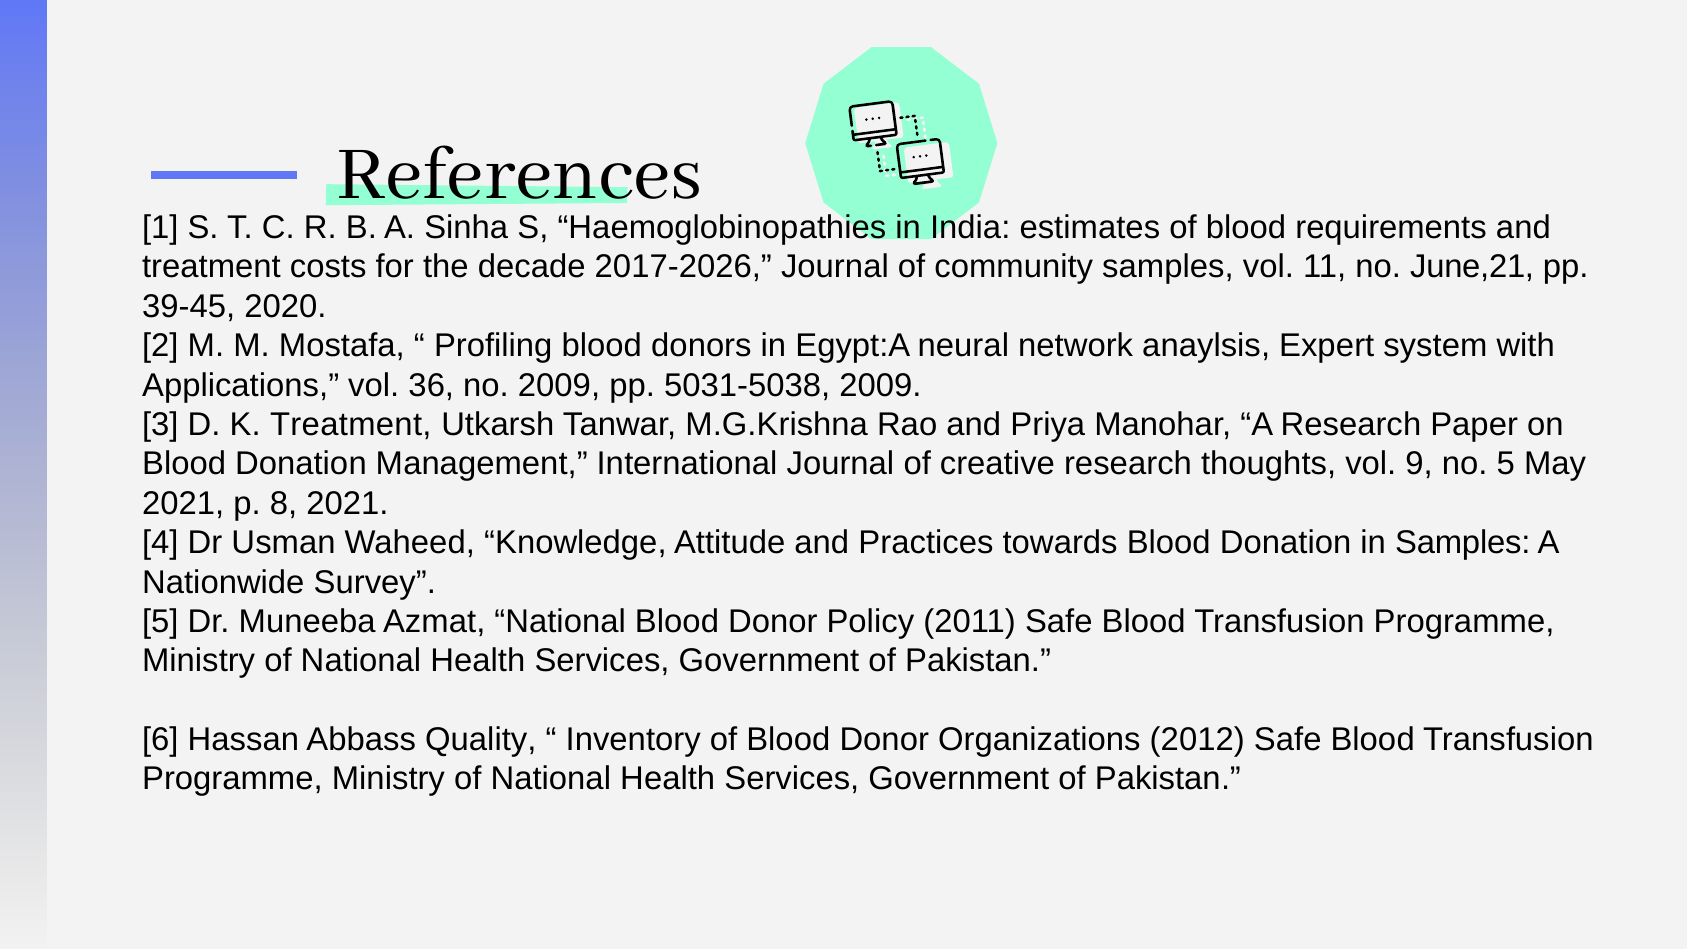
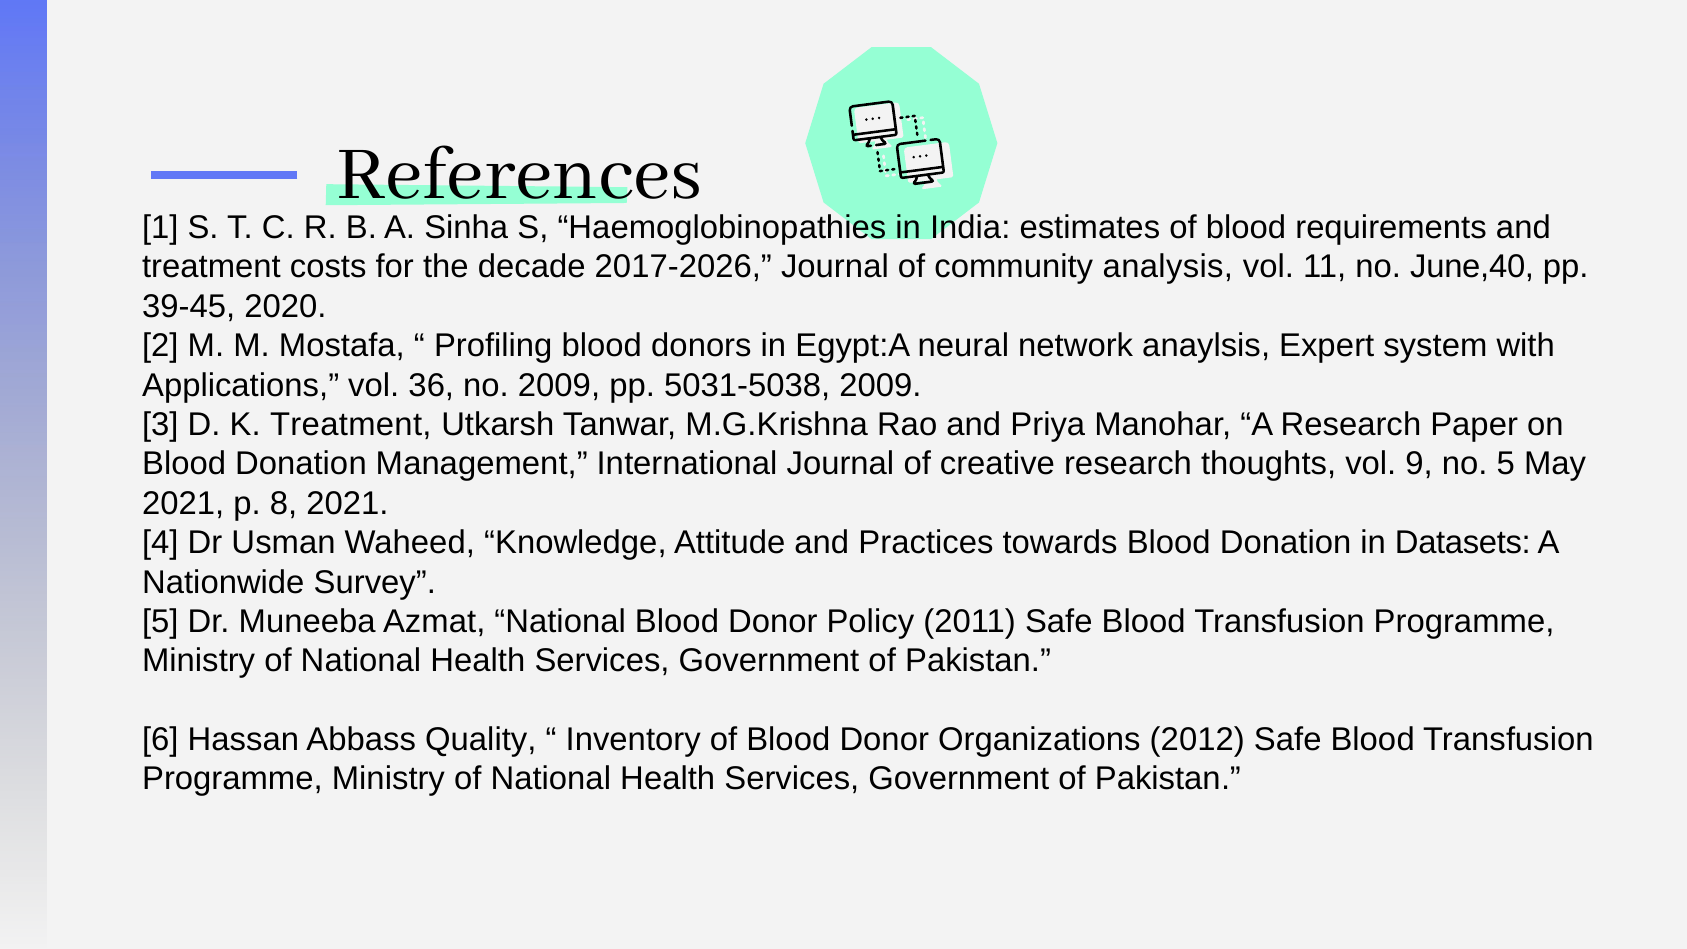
community samples: samples -> analysis (1168, 267)
June,21: June,21 -> June,40 (1472, 267)
in Samples: Samples -> Datasets (1463, 543)
